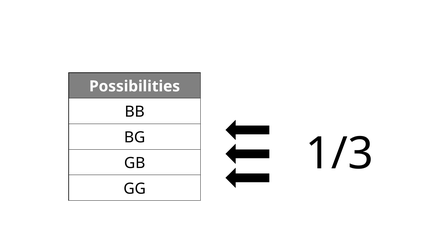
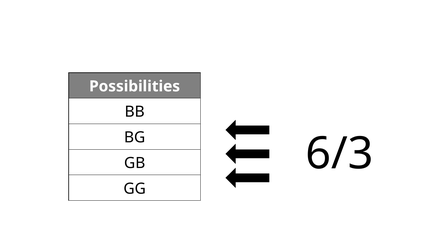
1/3: 1/3 -> 6/3 (340, 154)
